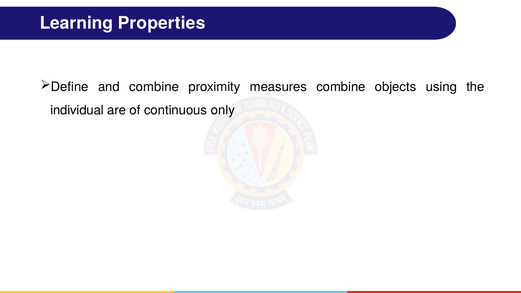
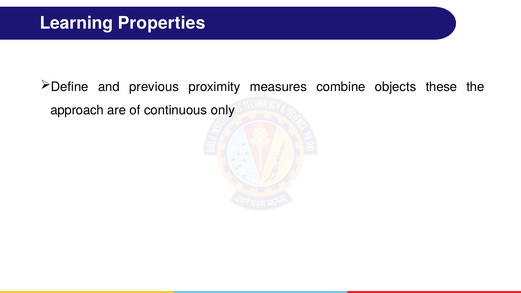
and combine: combine -> previous (154, 87)
using: using -> these (441, 87)
individual: individual -> approach (77, 110)
